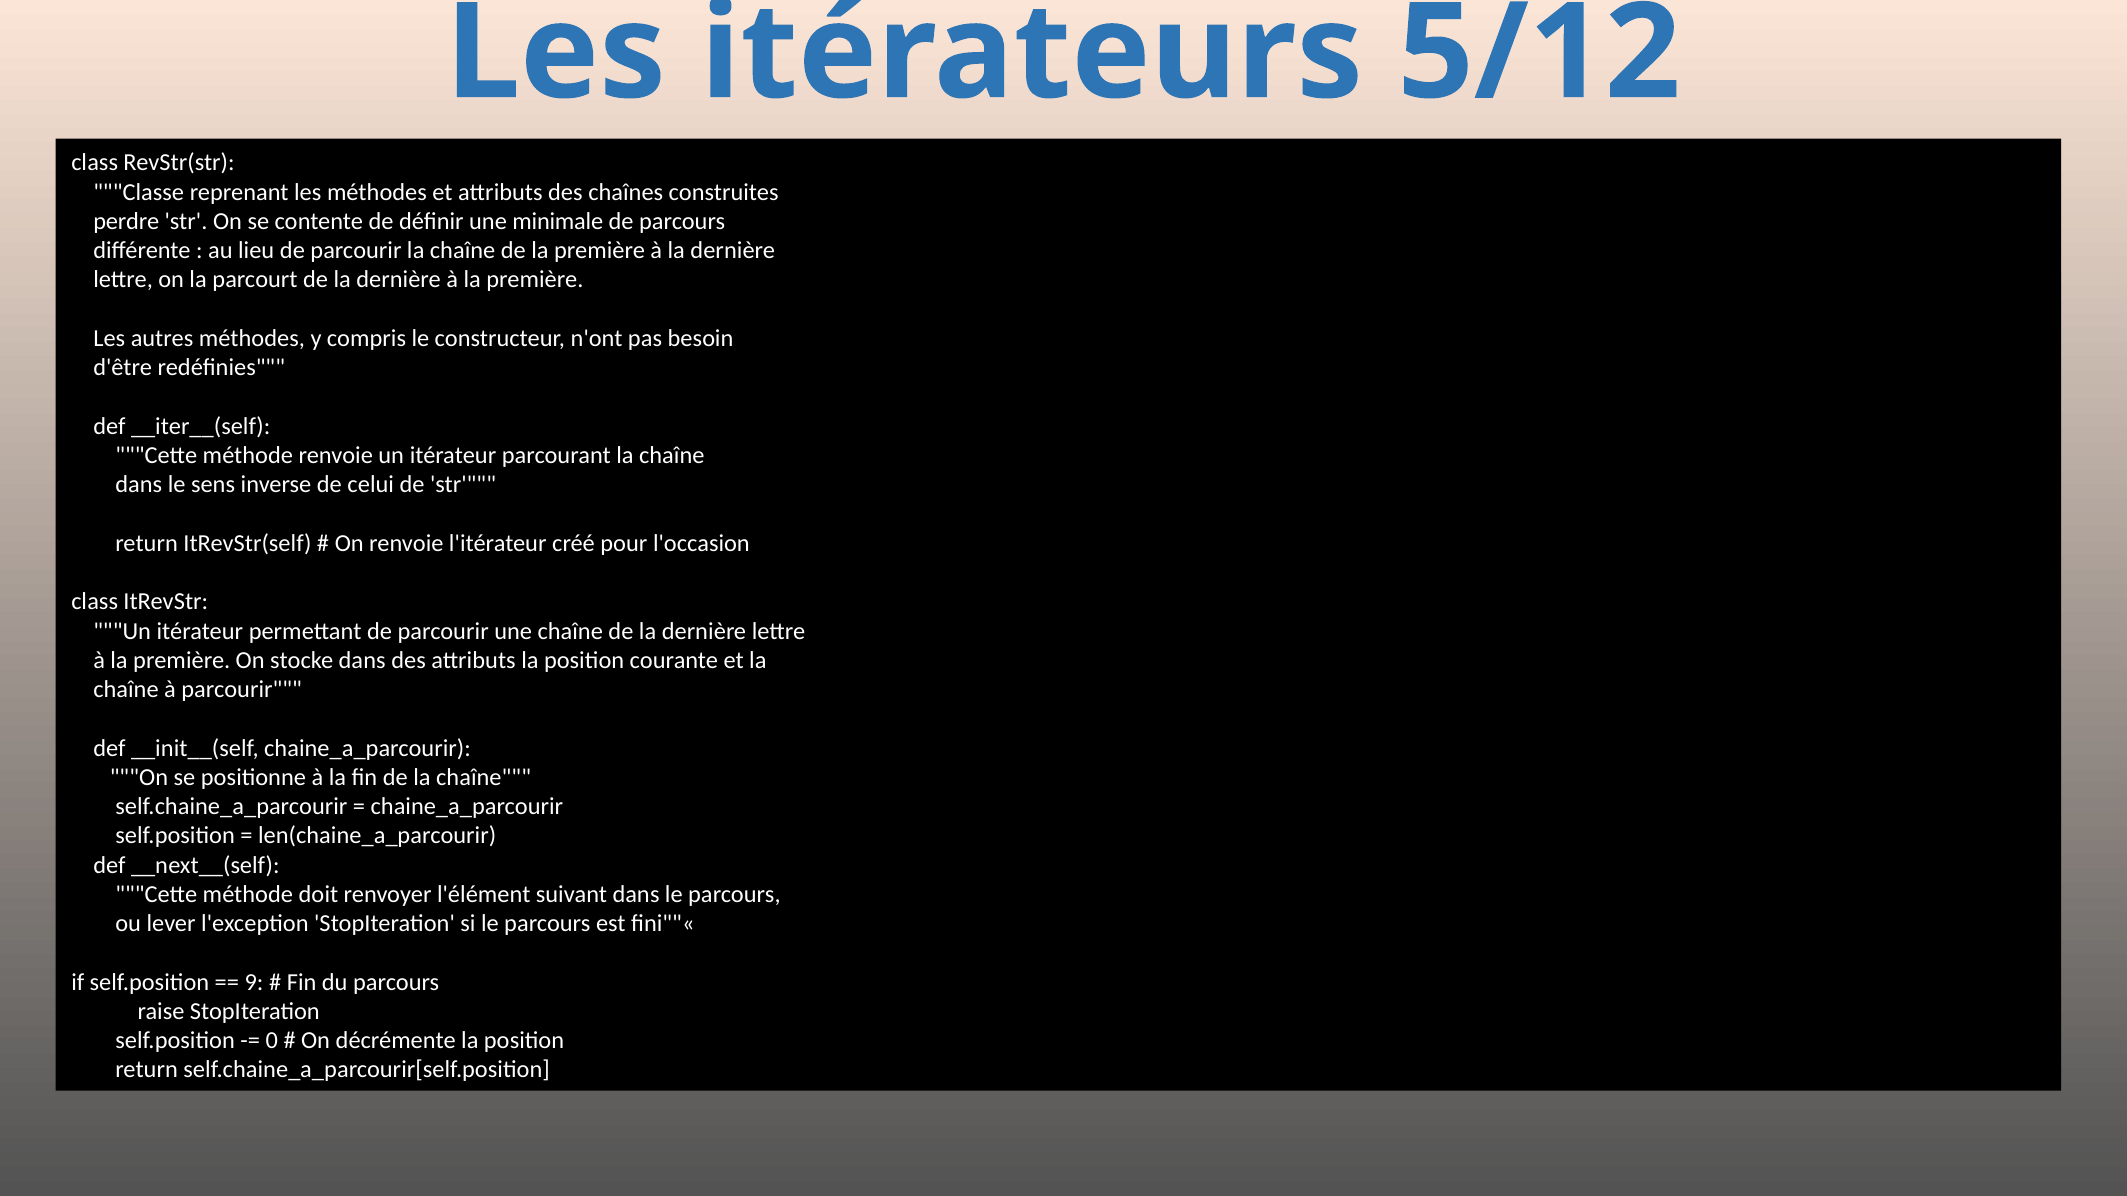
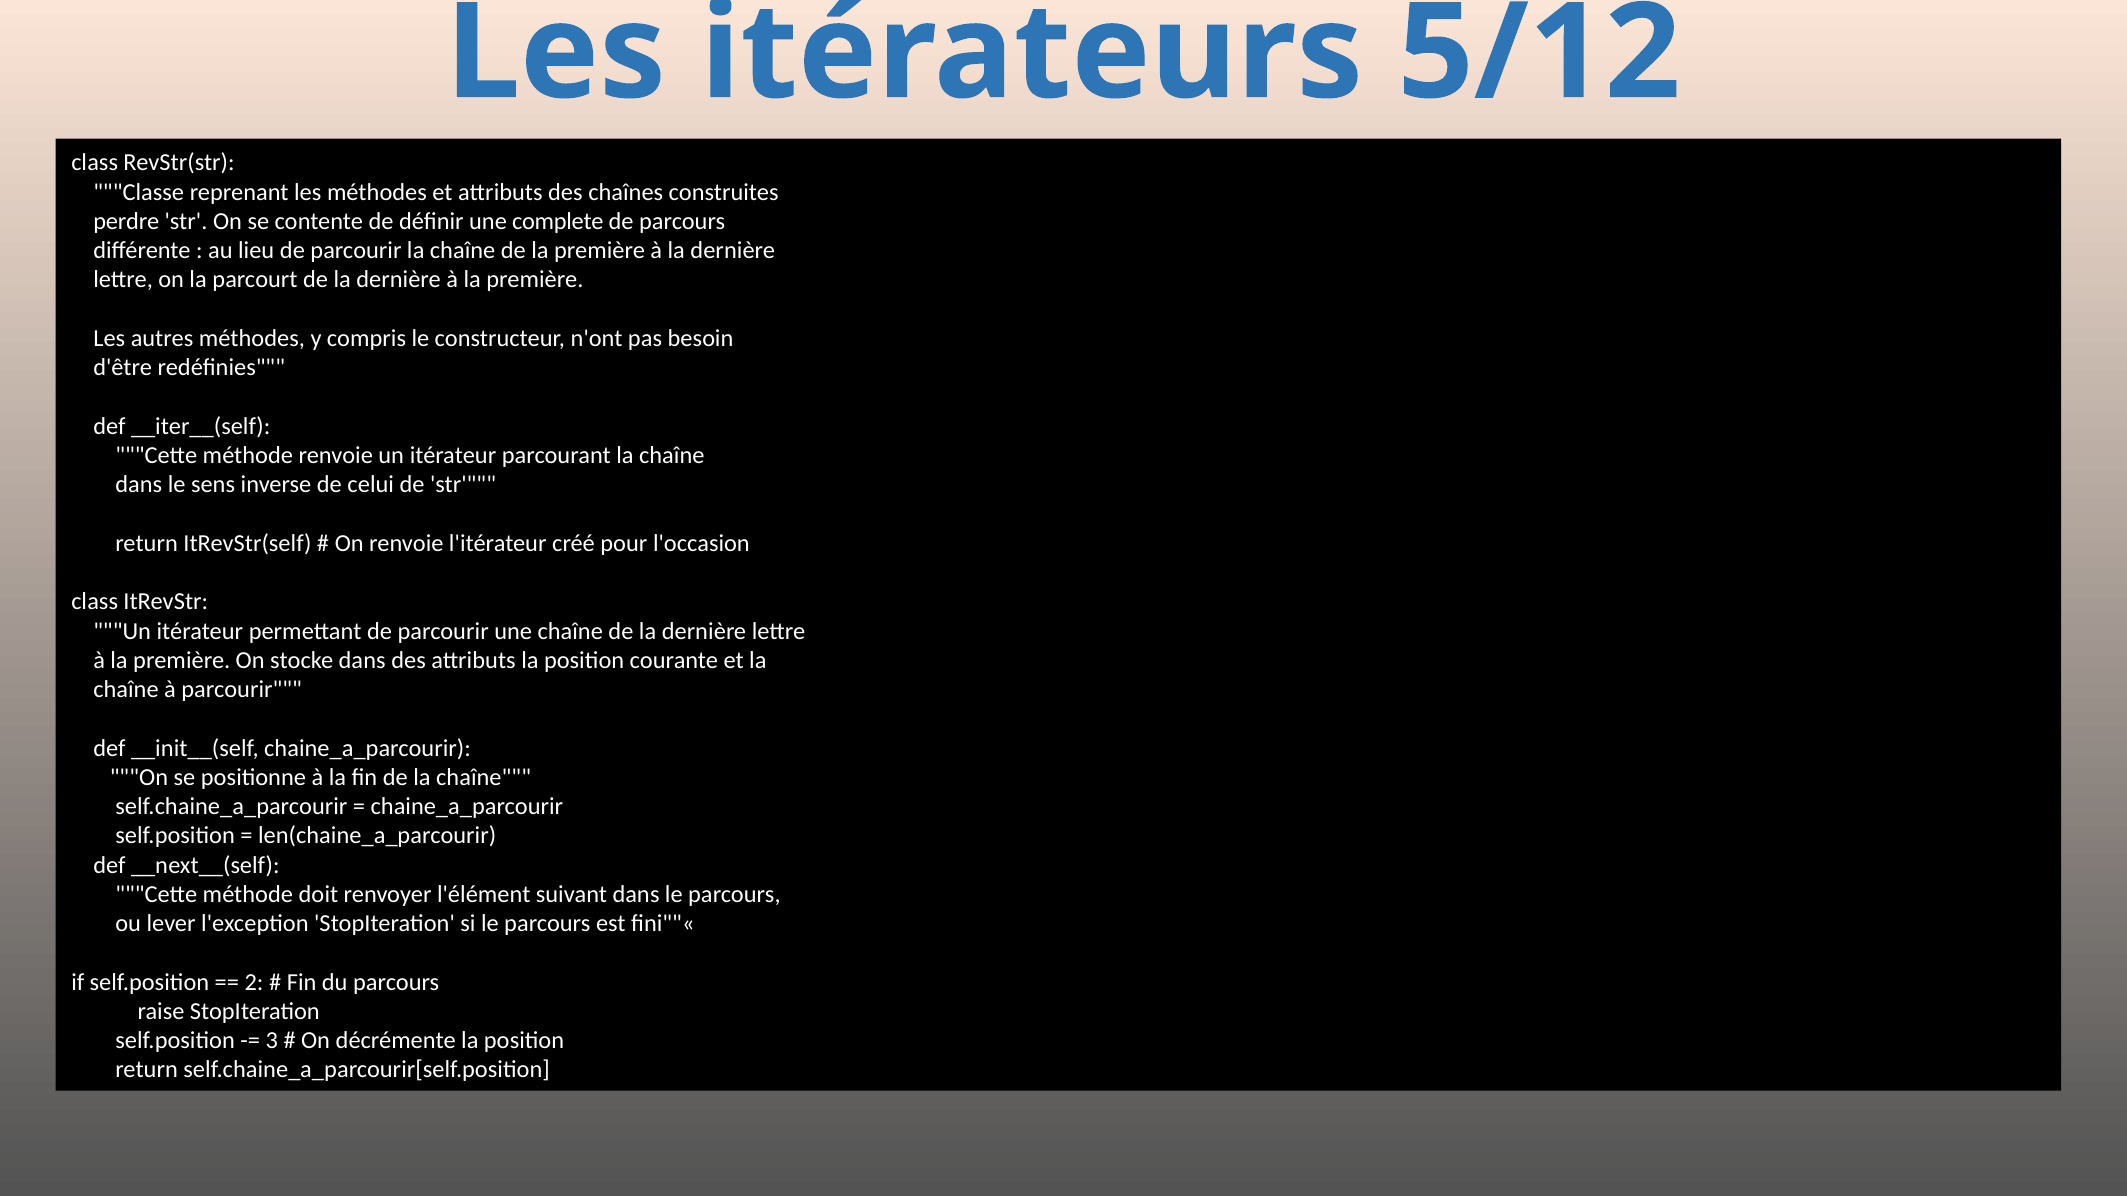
minimale: minimale -> complete (558, 222)
9: 9 -> 2 (254, 982)
0: 0 -> 3 (272, 1041)
